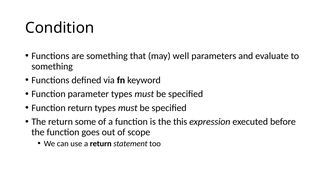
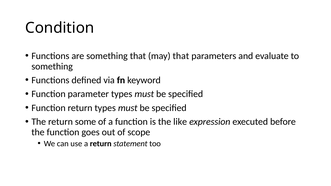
may well: well -> that (181, 56)
this: this -> like (180, 122)
